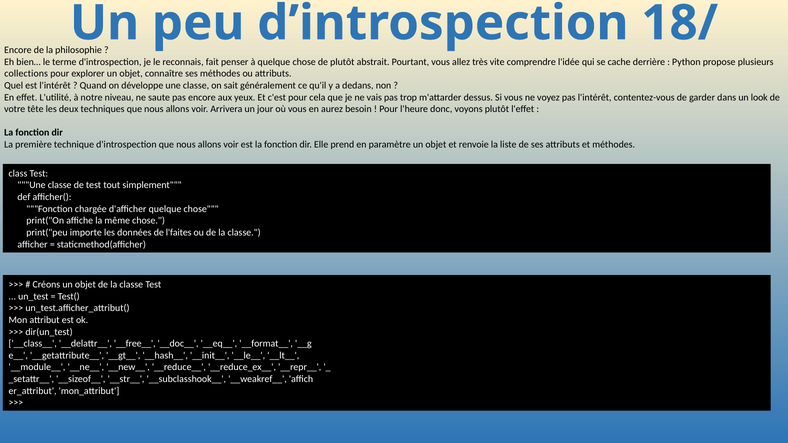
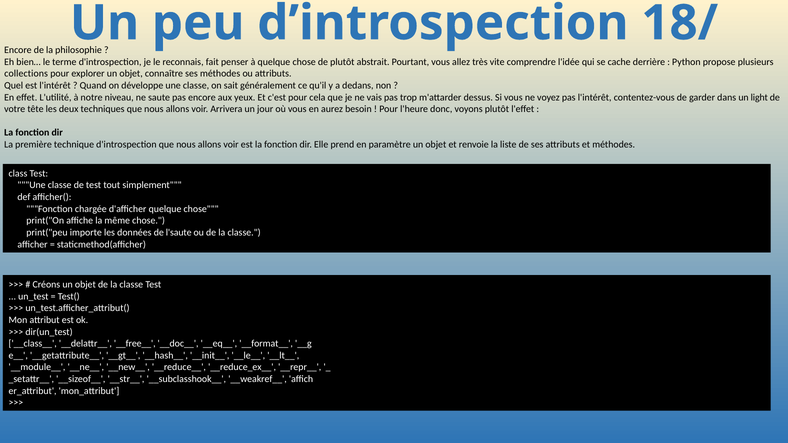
look: look -> light (759, 97)
l'faites: l'faites -> l'saute (179, 233)
